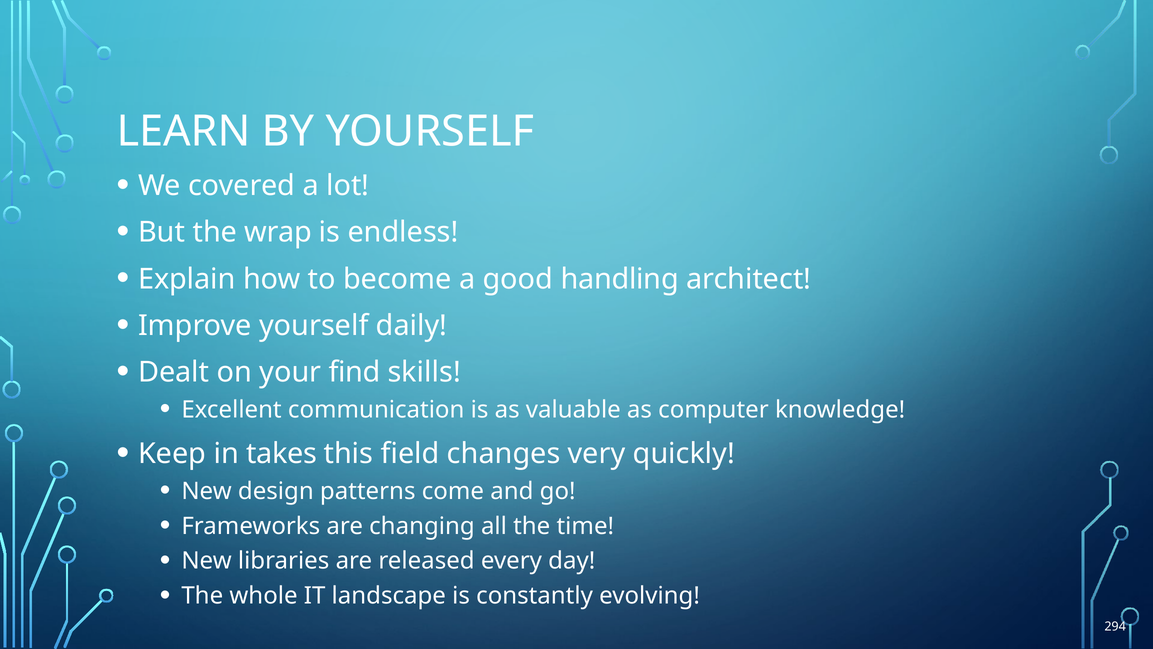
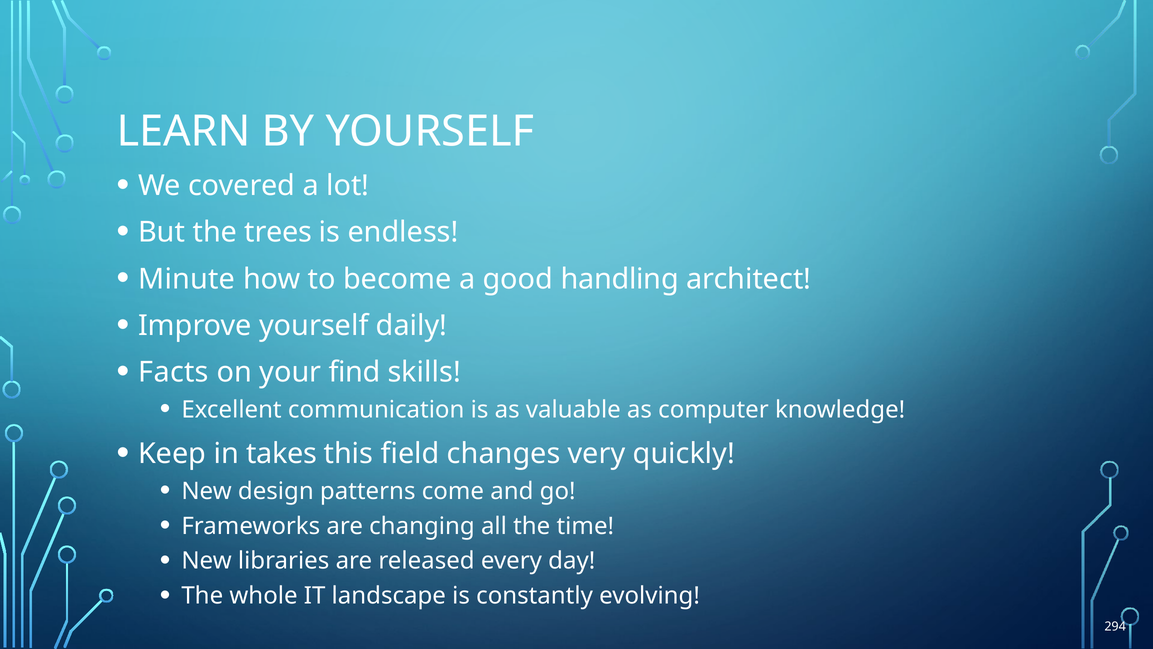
wrap: wrap -> trees (278, 232)
Explain: Explain -> Minute (187, 279)
Dealt: Dealt -> Facts (174, 372)
